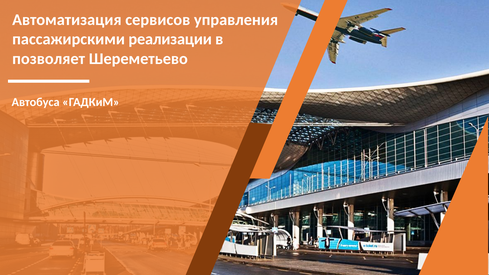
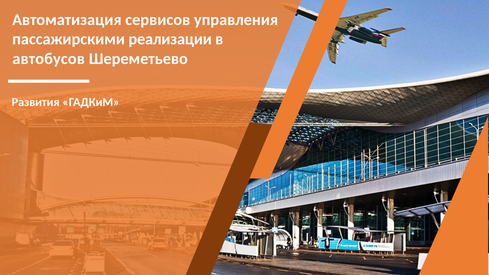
позволяет: позволяет -> автобусов (49, 59)
Автобуса: Автобуса -> Развития (36, 102)
